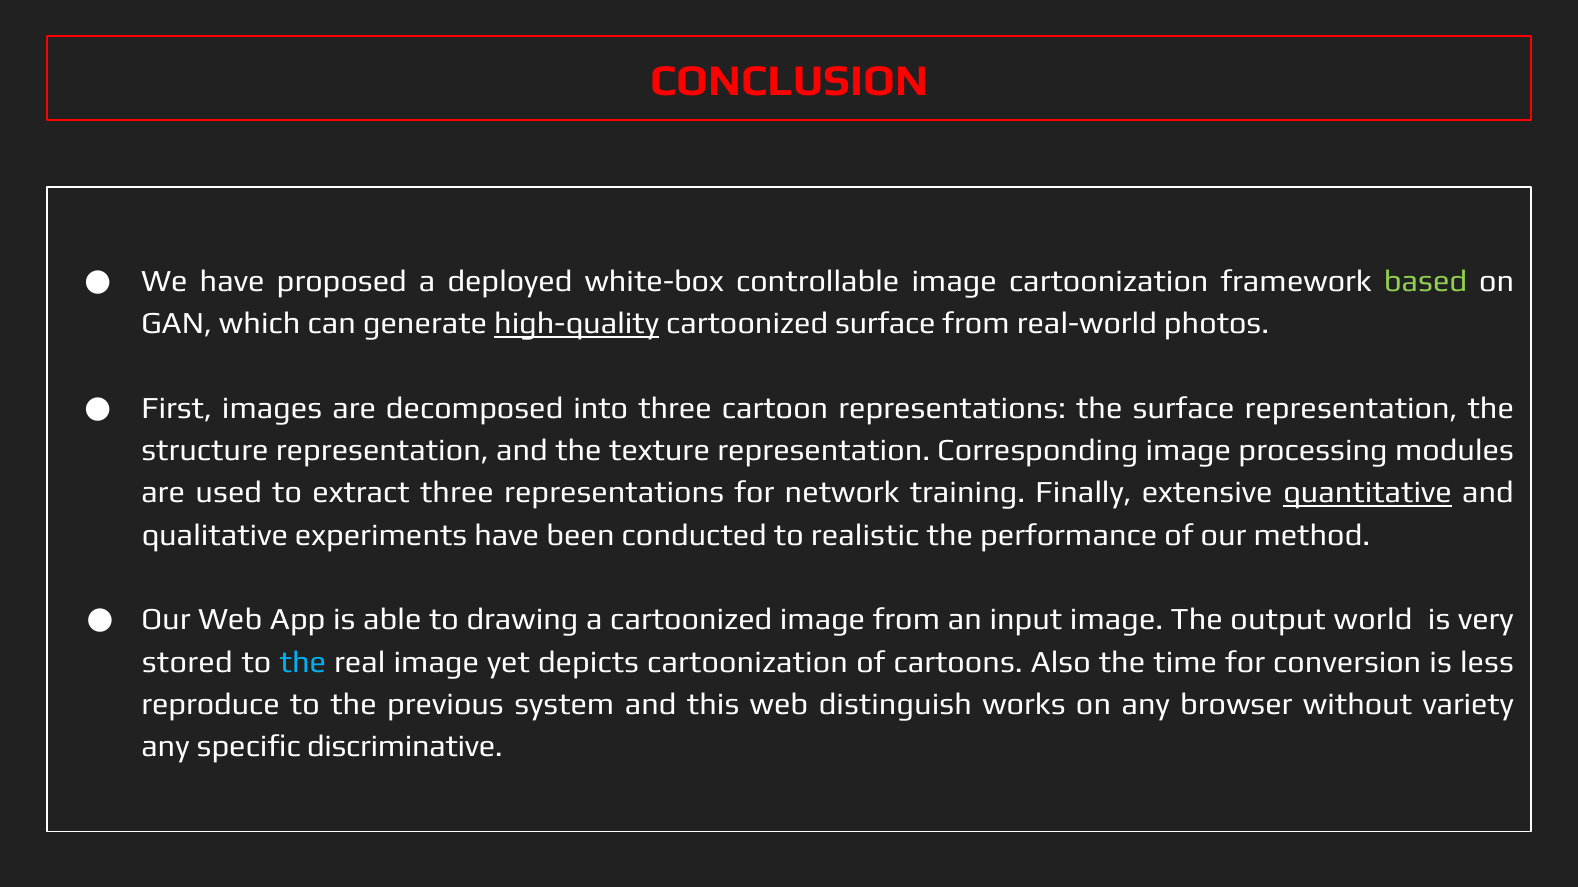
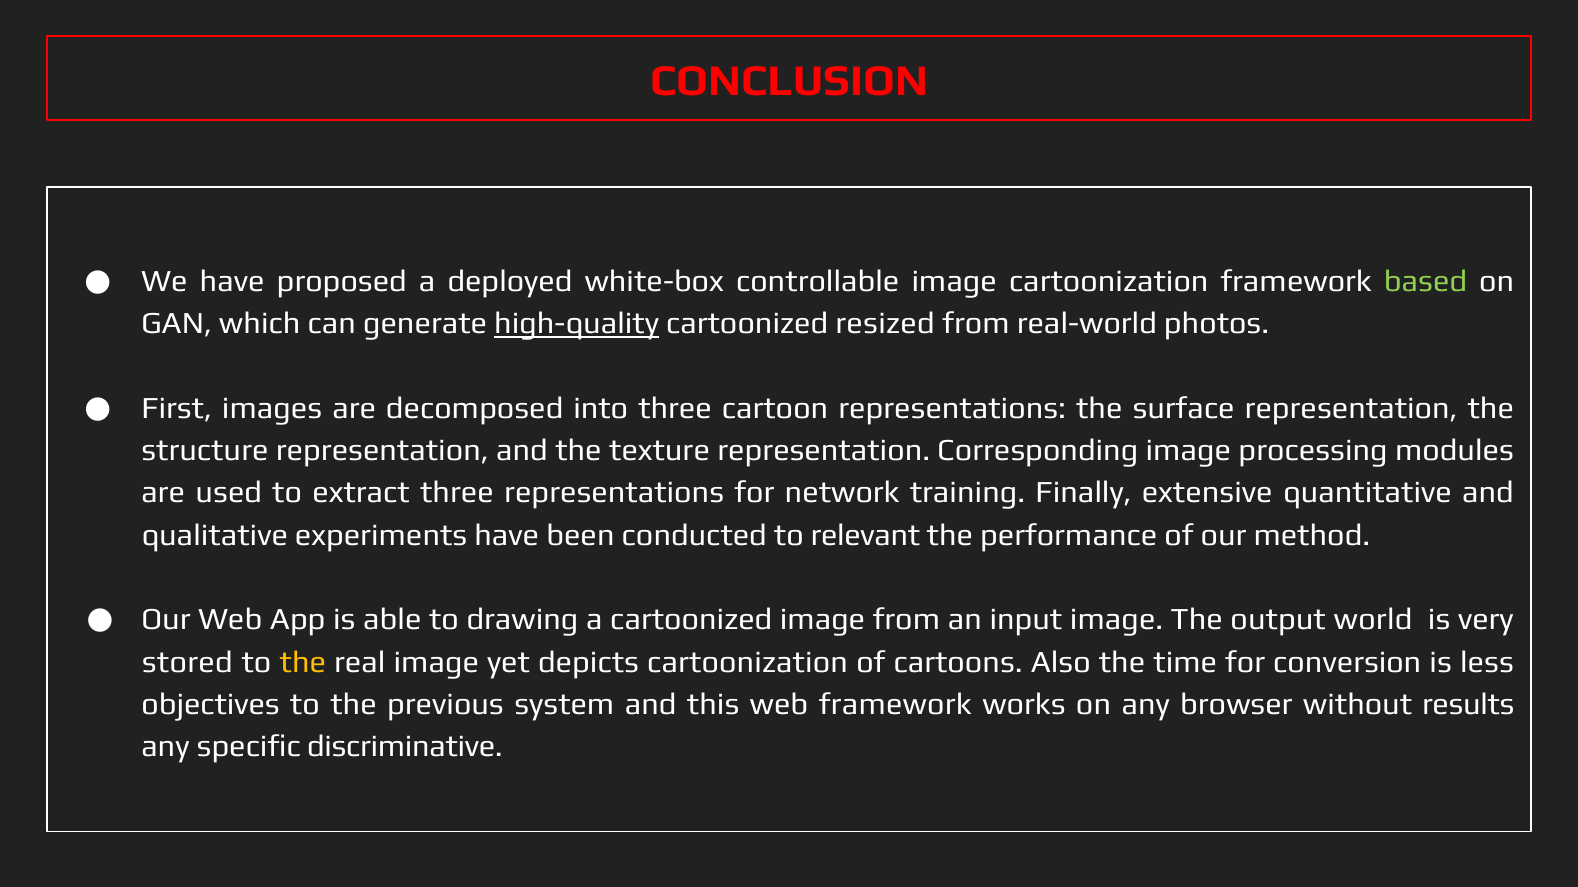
cartoonized surface: surface -> resized (885, 324)
quantitative underline: present -> none (1367, 493)
realistic: realistic -> relevant (865, 535)
the colour: light blue -> yellow (303, 662)
reproduce: reproduce -> objectives (211, 705)
web distinguish: distinguish -> framework (895, 705)
variety: variety -> results (1468, 705)
